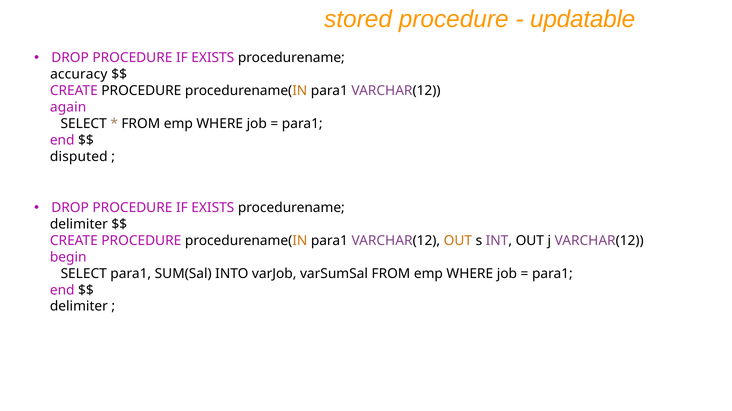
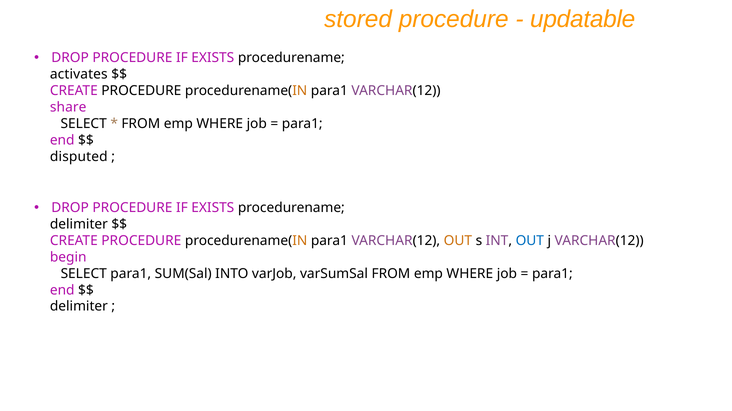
accuracy: accuracy -> activates (79, 74)
again: again -> share (68, 107)
OUT colour: black -> blue (530, 241)
